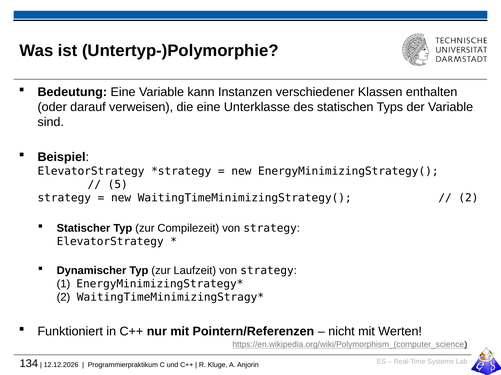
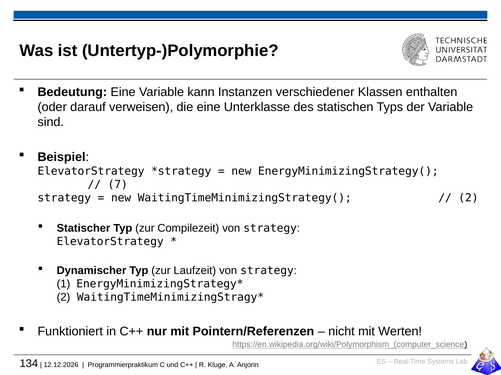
5: 5 -> 7 (118, 185)
